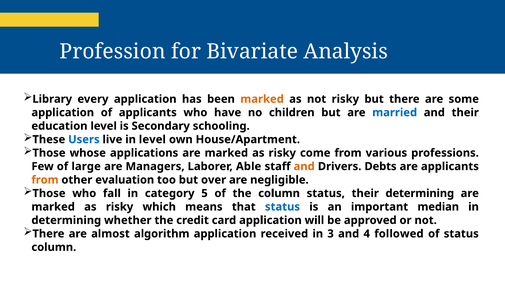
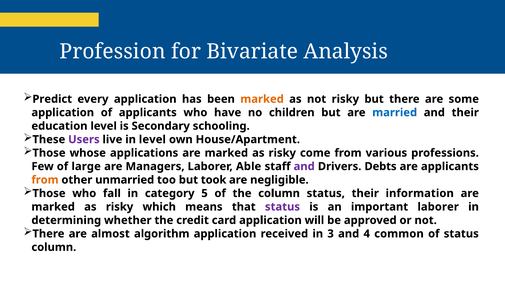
Library: Library -> Predict (52, 99)
Users colour: blue -> purple (84, 139)
and colour: orange -> purple (304, 166)
evaluation: evaluation -> unmarried (125, 180)
over: over -> took (214, 180)
their determining: determining -> information (420, 193)
status colour: blue -> purple (282, 207)
important median: median -> laborer (438, 207)
followed: followed -> common (399, 234)
